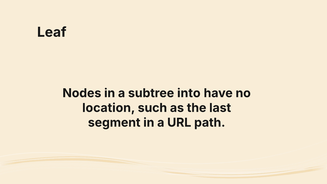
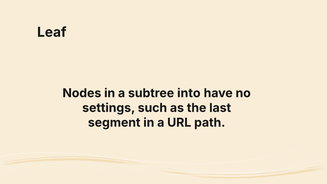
location: location -> settings (109, 108)
